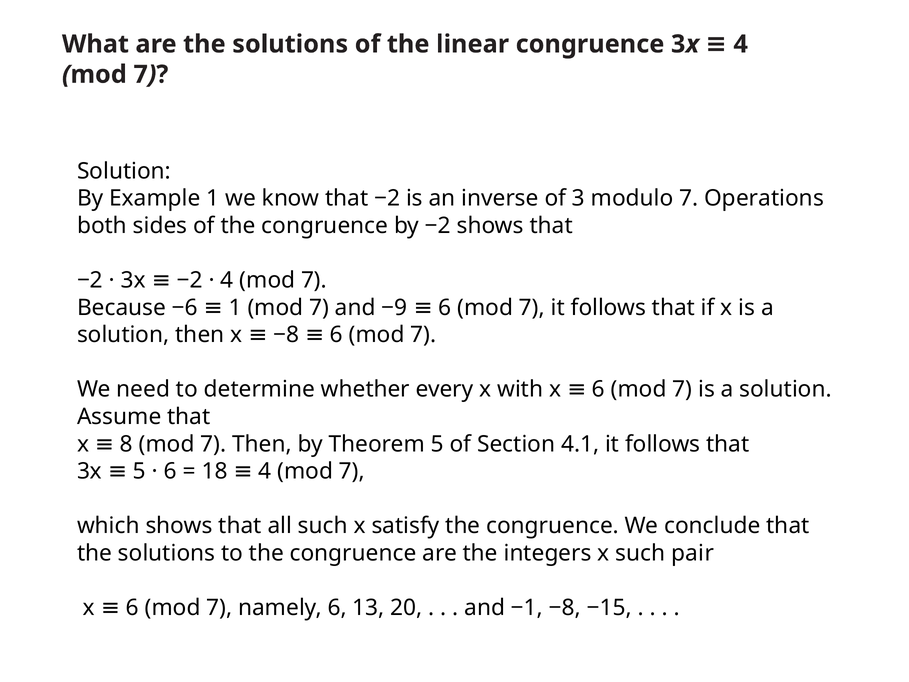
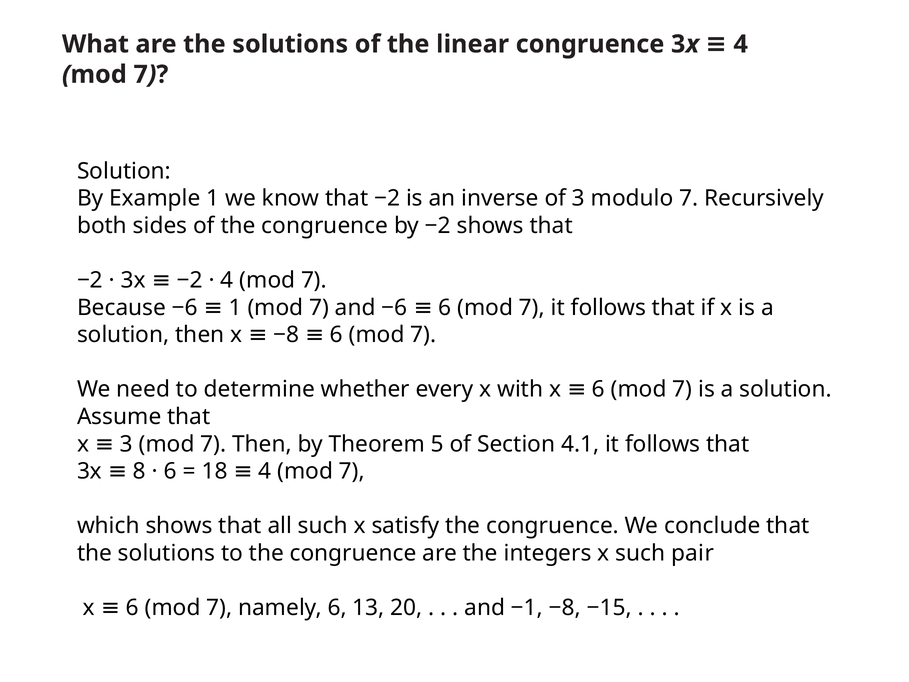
Operations: Operations -> Recursively (764, 198)
and −9: −9 -> −6 (394, 308)
x 8: 8 -> 3 (126, 444)
3x 5: 5 -> 8 (139, 471)
